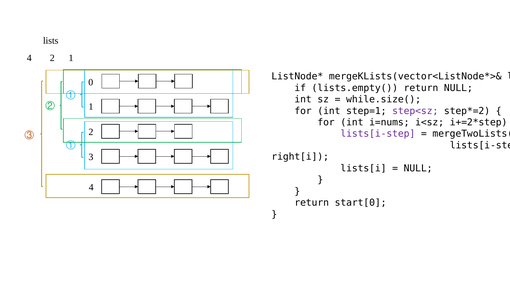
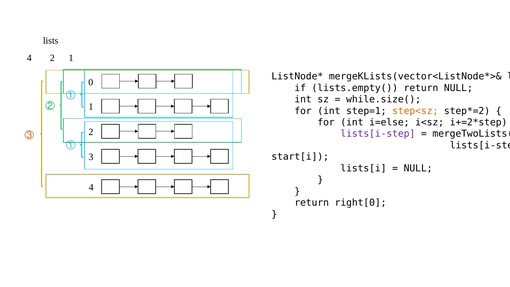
step<sz colour: purple -> orange (415, 111)
i=nums: i=nums -> i=else (389, 122)
right[i: right[i -> start[i (300, 157)
start[0: start[0 -> right[0 (361, 203)
